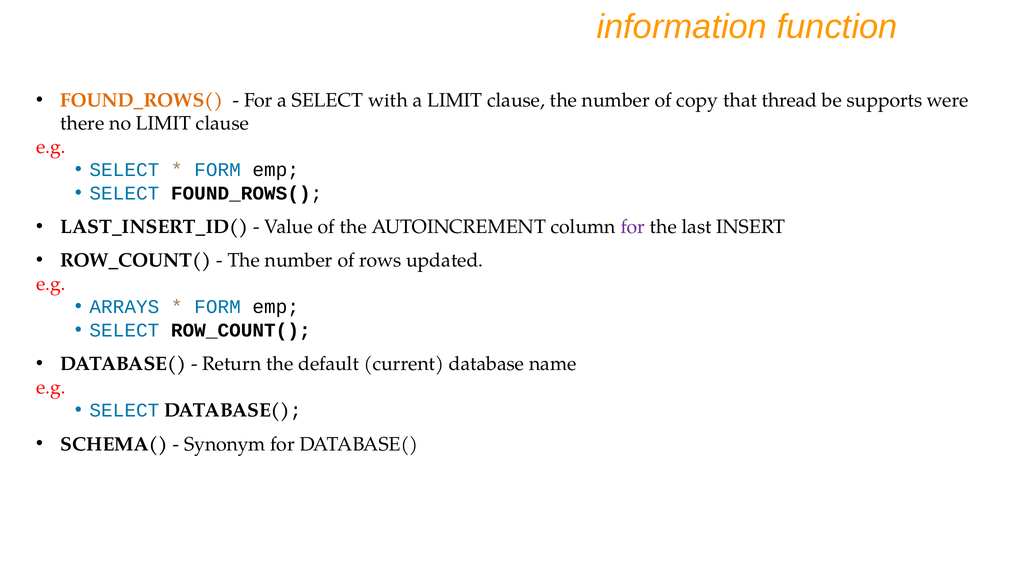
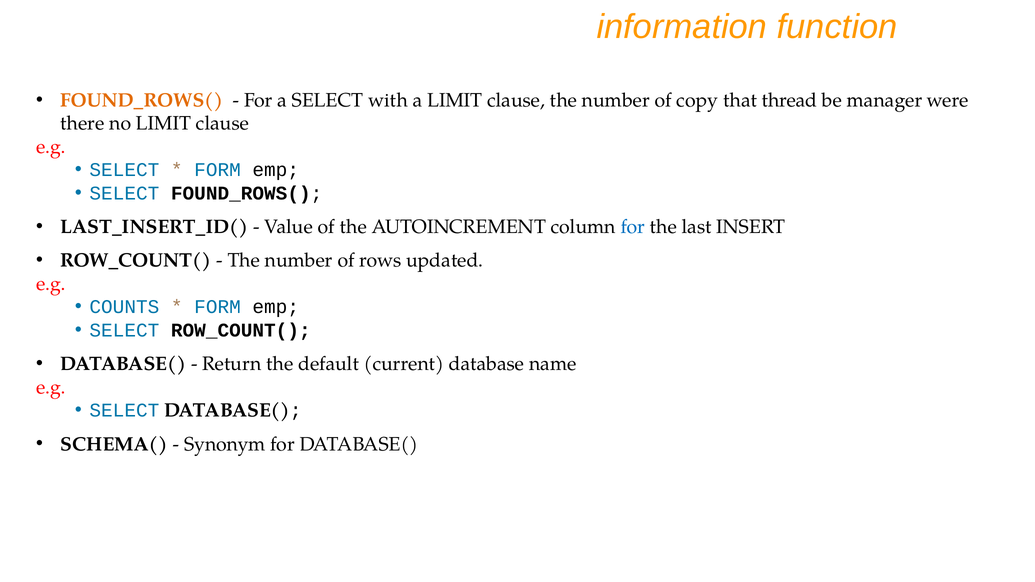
supports: supports -> manager (885, 100)
for colour: purple -> blue (633, 227)
ARRAYS: ARRAYS -> COUNTS (124, 307)
